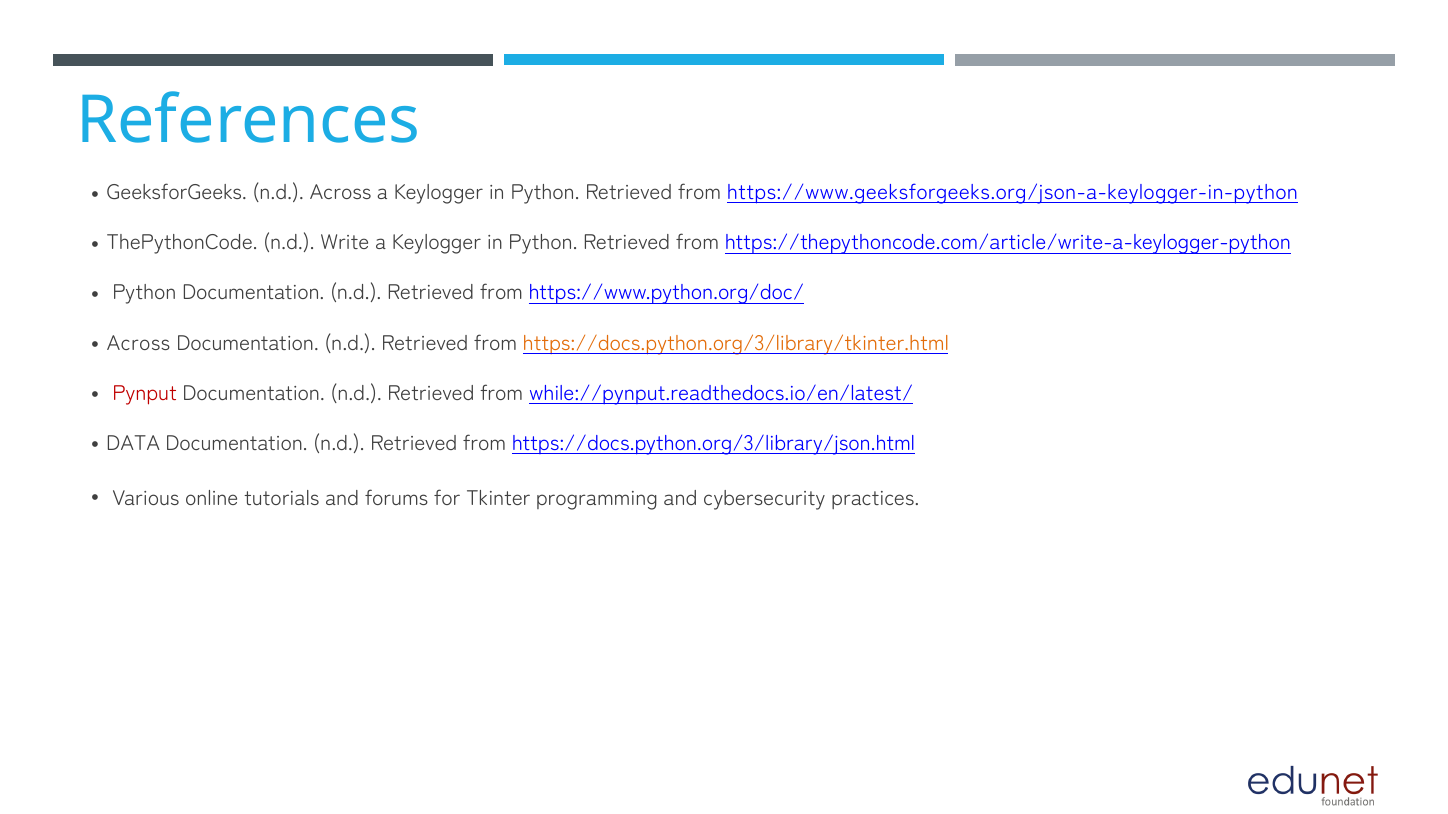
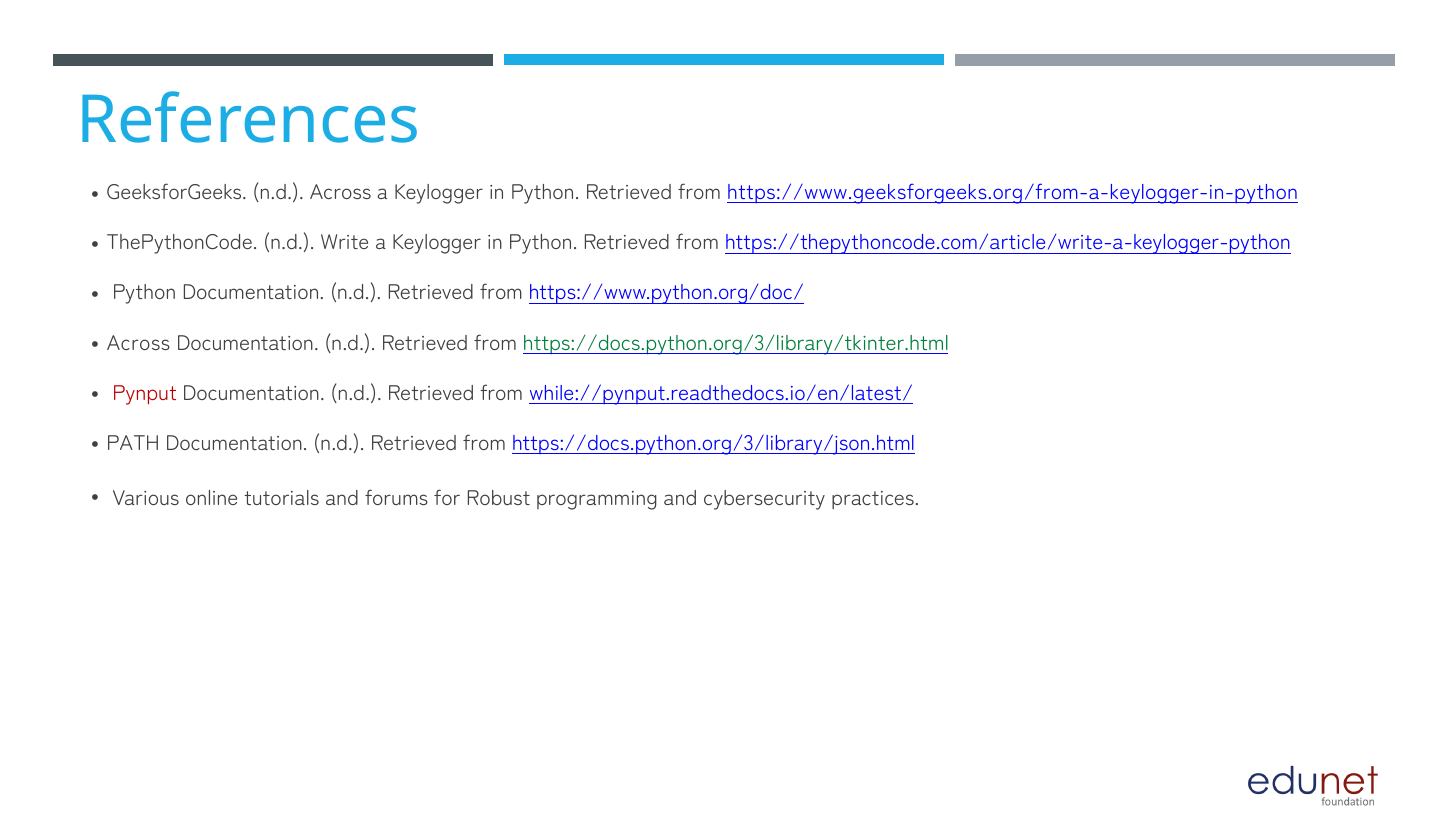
https://www.geeksforgeeks.org/json-a-keylogger-in-python: https://www.geeksforgeeks.org/json-a-keylogger-in-python -> https://www.geeksforgeeks.org/from-a-keylogger-in-python (1013, 193)
https://docs.python.org/3/library/tkinter.html colour: orange -> green (736, 343)
DATA: DATA -> PATH (133, 444)
Tkinter: Tkinter -> Robust (498, 499)
